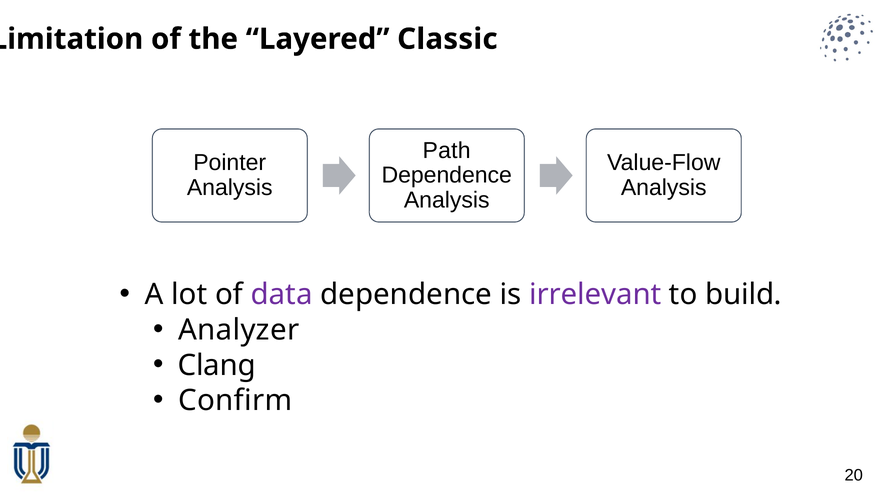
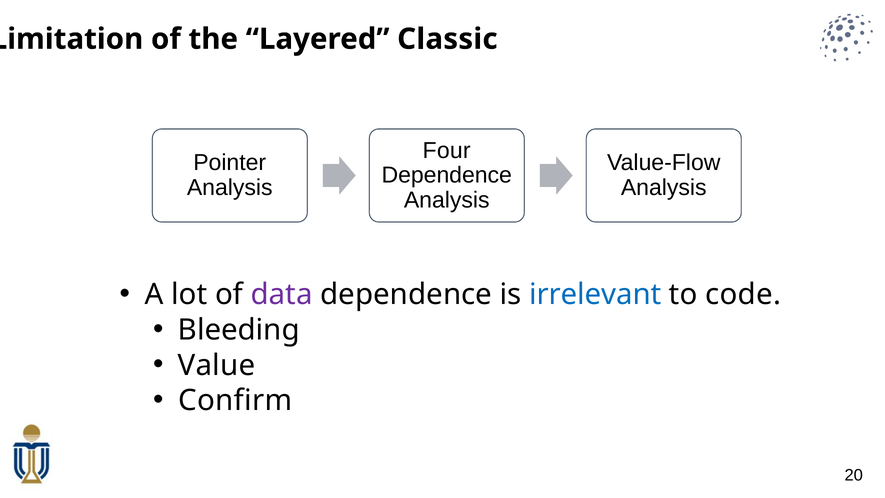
Path: Path -> Four (447, 150)
irrelevant colour: purple -> blue (595, 294)
build: build -> code (743, 294)
Analyzer: Analyzer -> Bleeding (239, 330)
Clang: Clang -> Value (217, 365)
